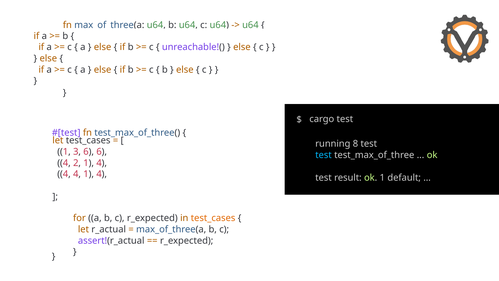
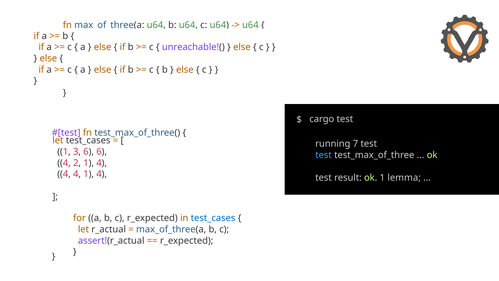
8: 8 -> 7 (355, 144)
default: default -> lemma (404, 177)
test_cases colour: orange -> blue (213, 218)
